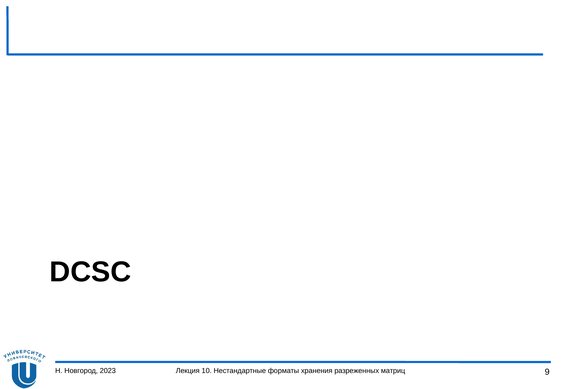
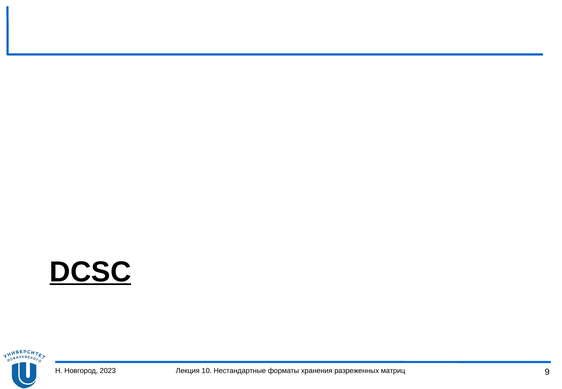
DCSC underline: none -> present (90, 272)
